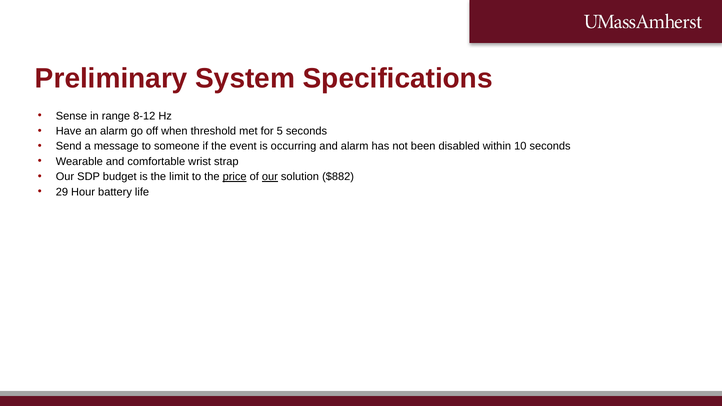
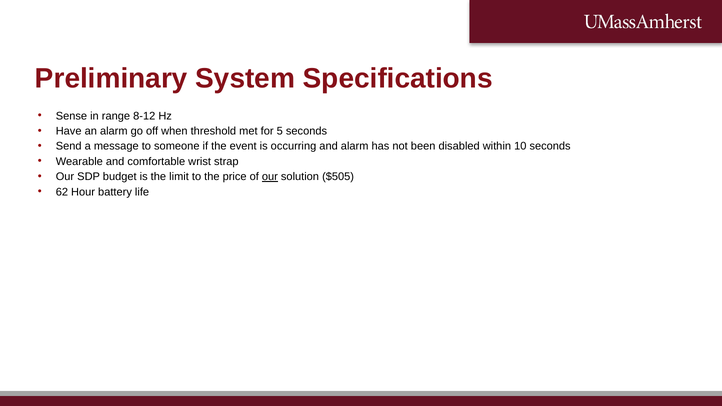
price underline: present -> none (235, 177)
$882: $882 -> $505 (338, 177)
29: 29 -> 62 (62, 192)
